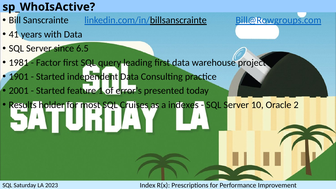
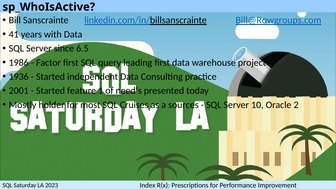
1981: 1981 -> 1986 (19, 63)
1901: 1901 -> 1936 (19, 77)
error’s: error’s -> need’s (129, 91)
Results: Results -> Mostly (23, 105)
indexes: indexes -> sources (183, 105)
